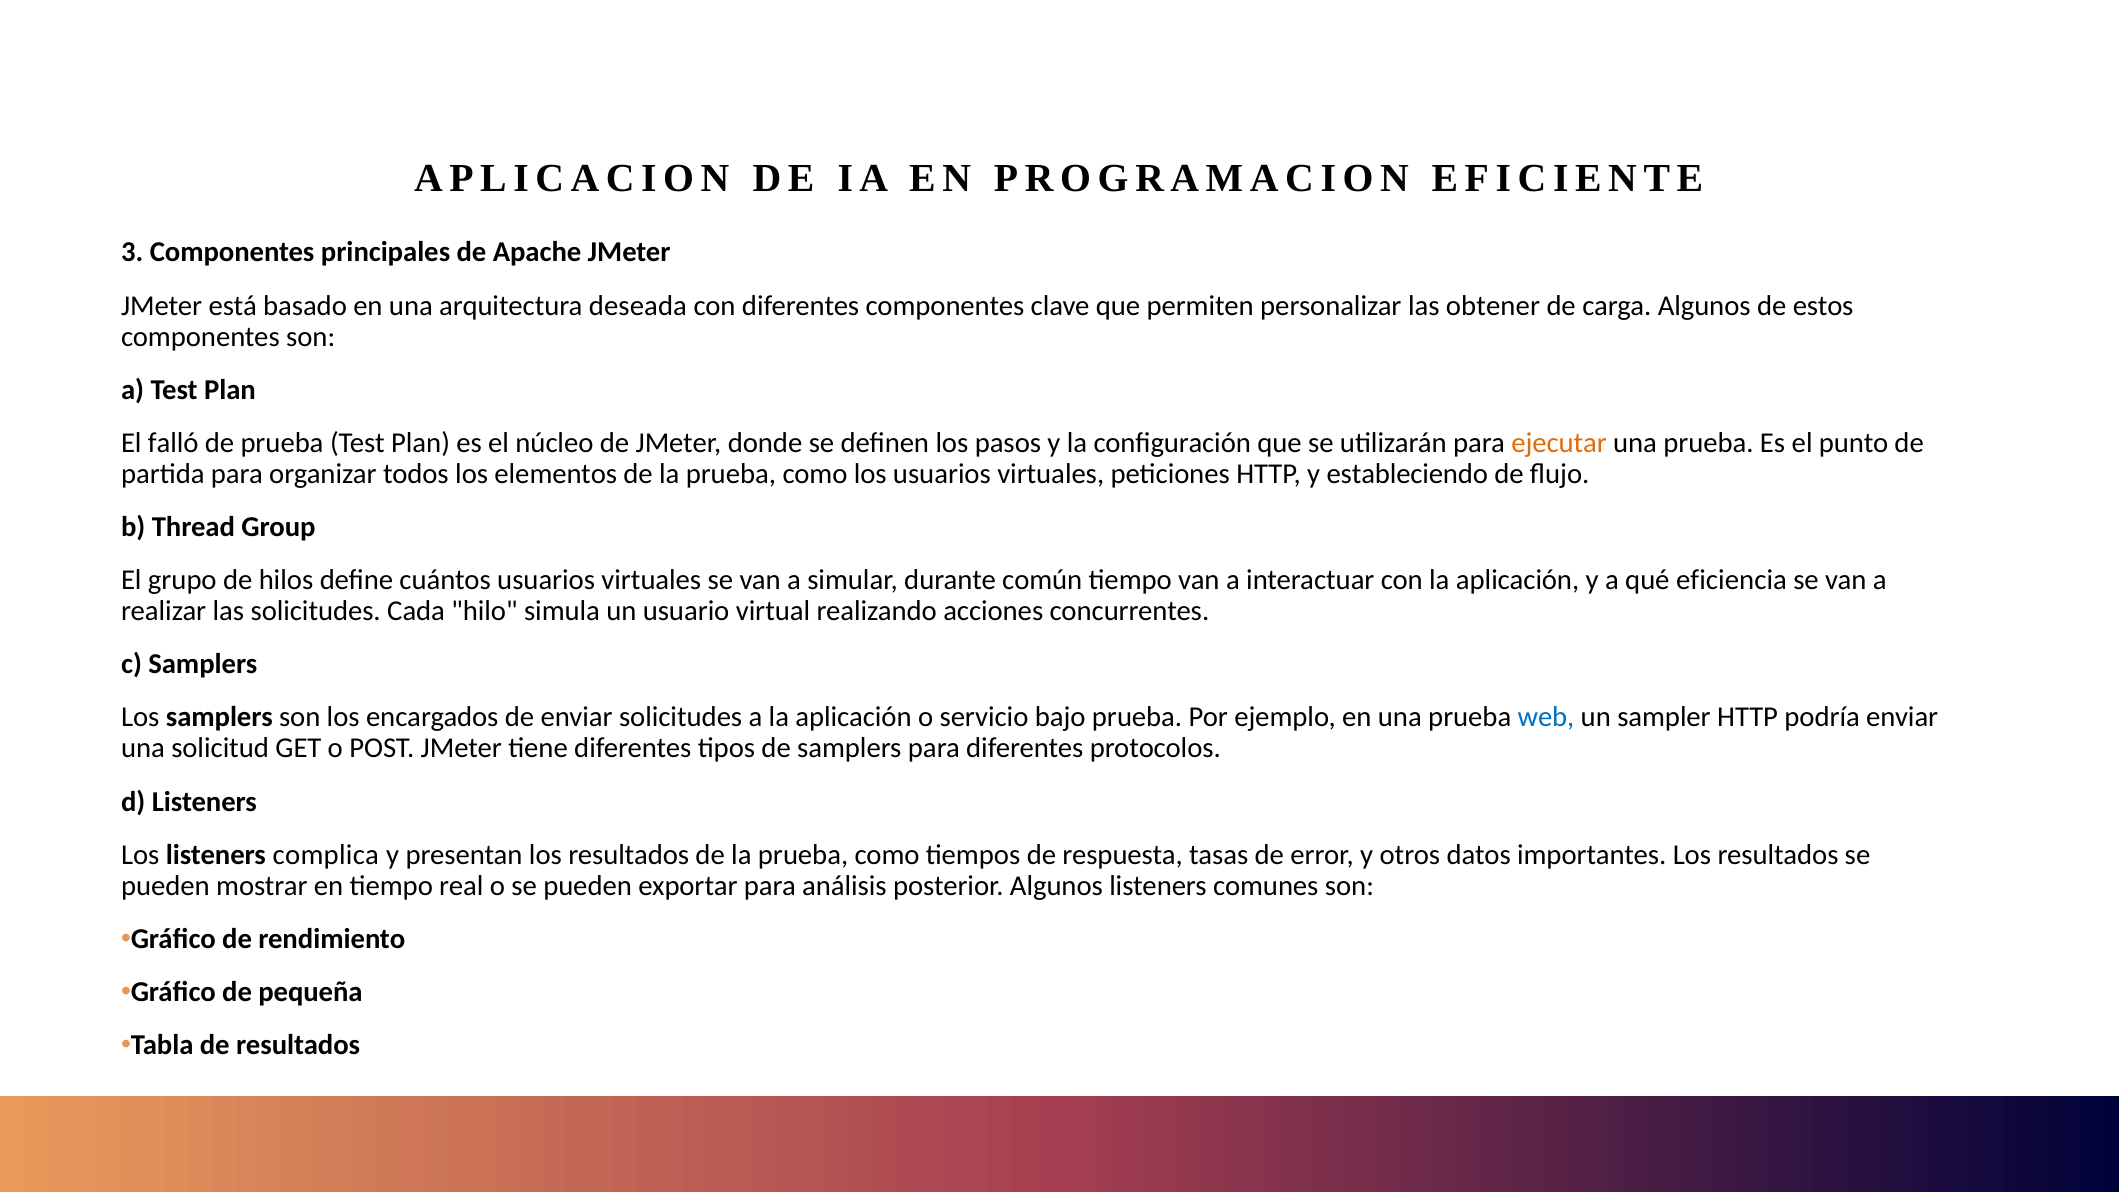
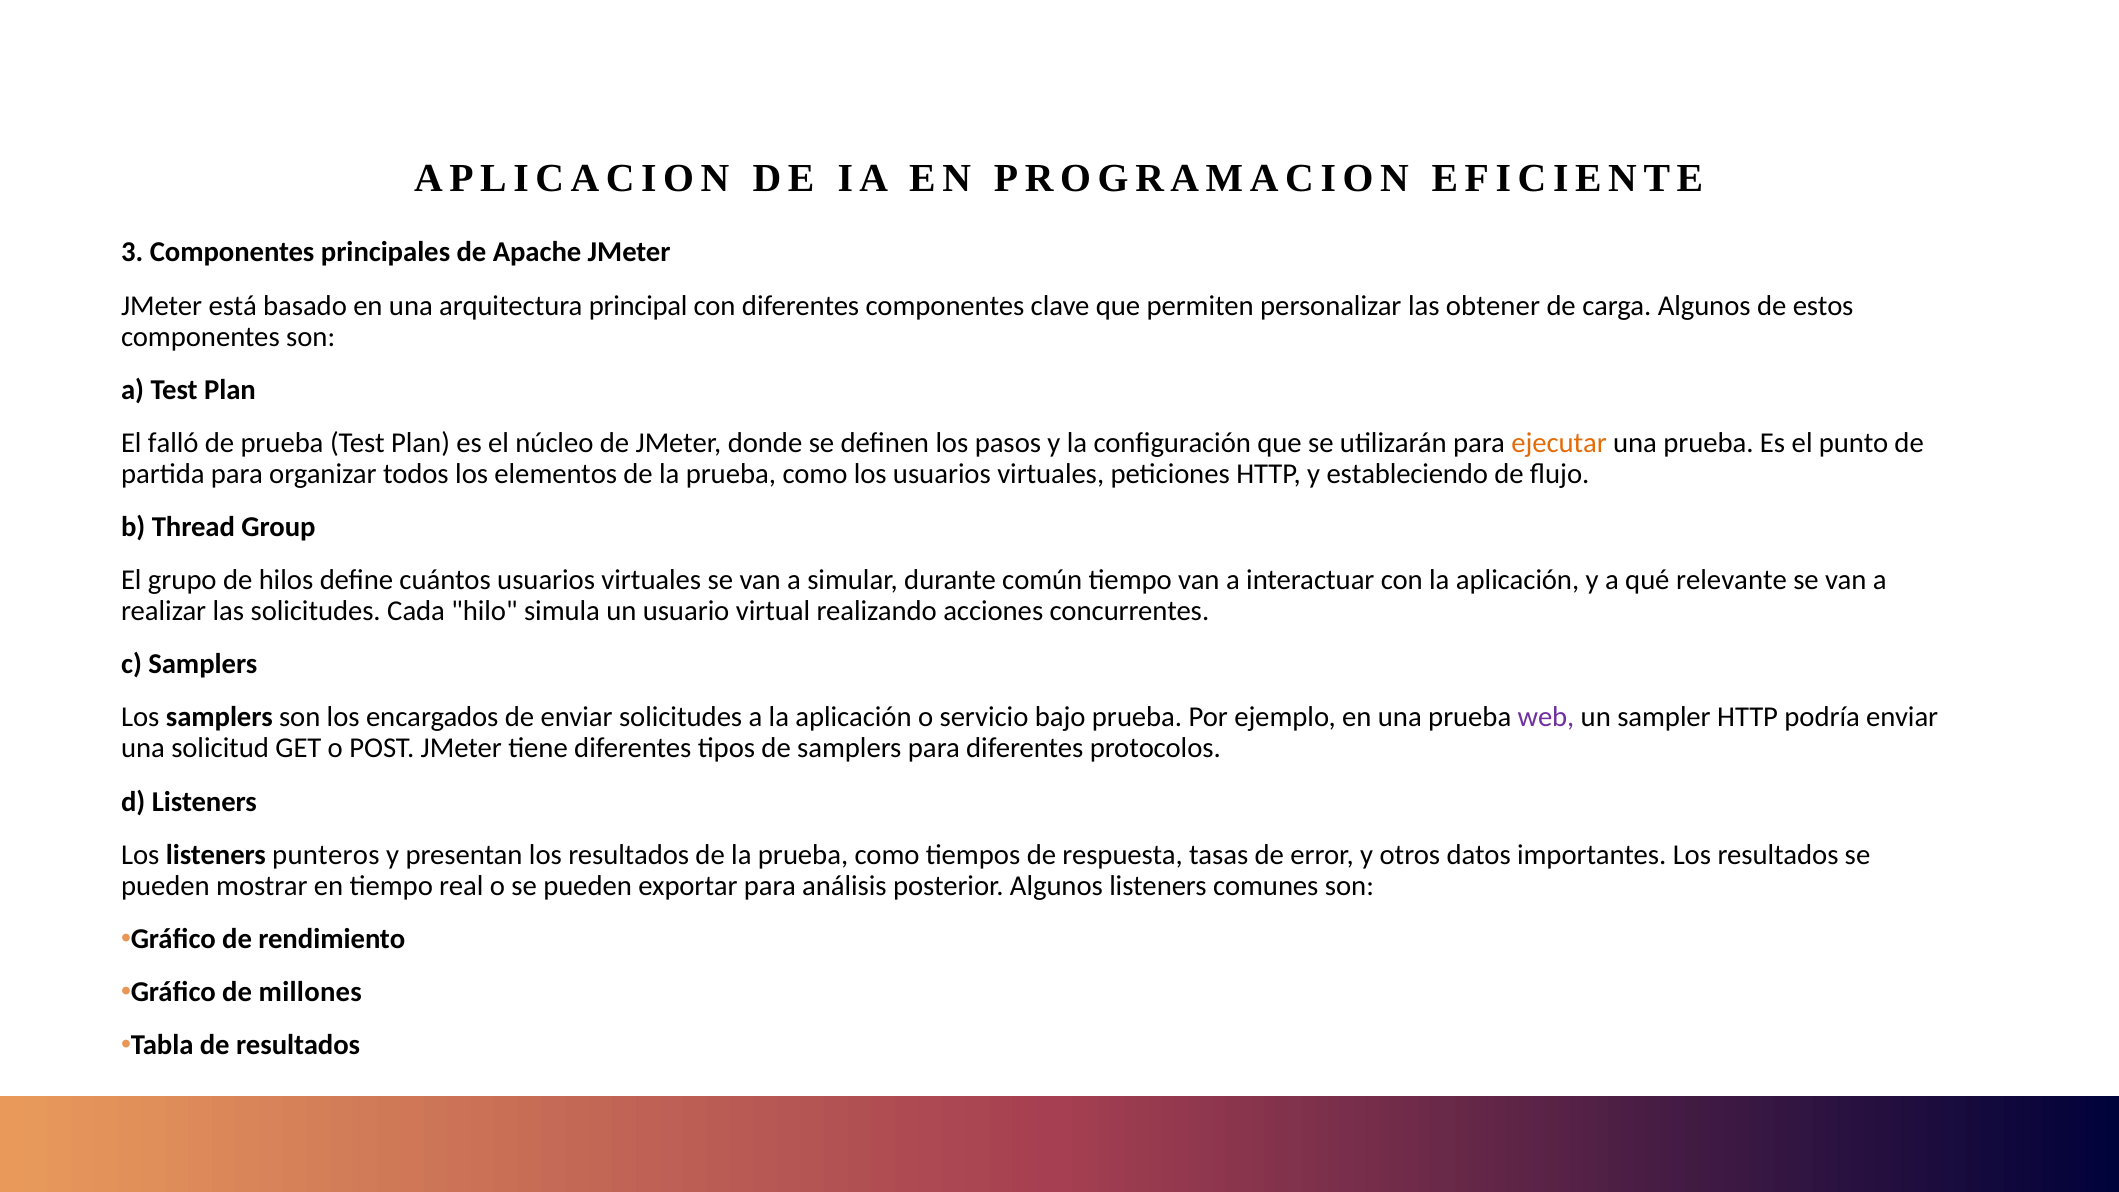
deseada: deseada -> principal (638, 306)
eficiencia: eficiencia -> relevante (1732, 580)
web colour: blue -> purple (1546, 717)
complica: complica -> punteros (326, 855)
pequeña: pequeña -> millones (310, 992)
